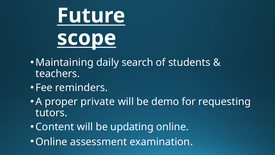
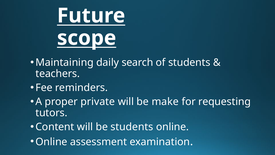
demo: demo -> make (165, 101)
be updating: updating -> students (132, 127)
